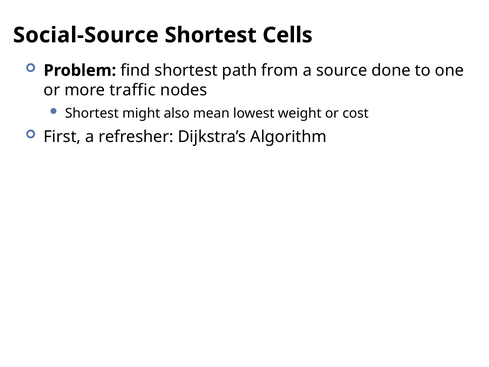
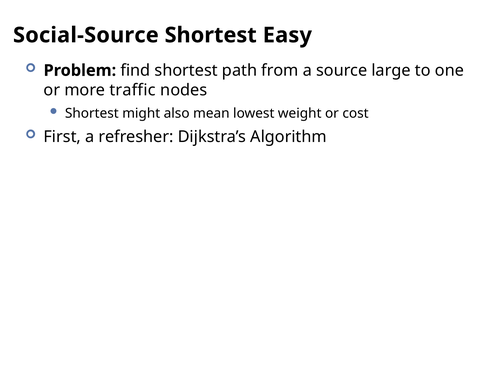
Cells: Cells -> Easy (287, 35)
done: done -> large (391, 70)
